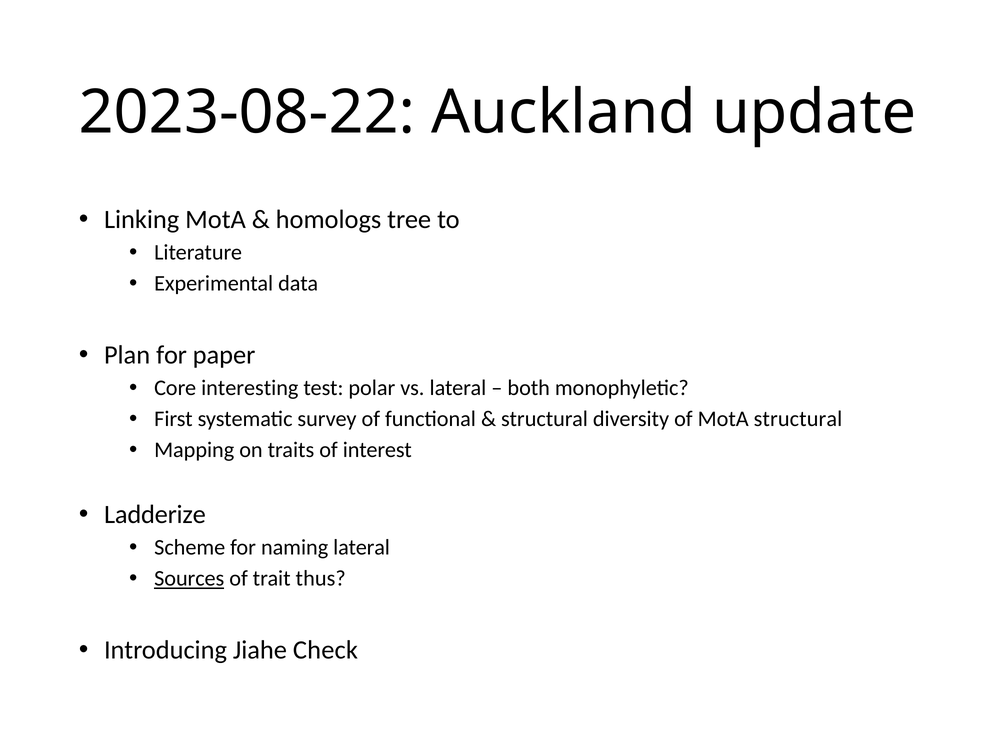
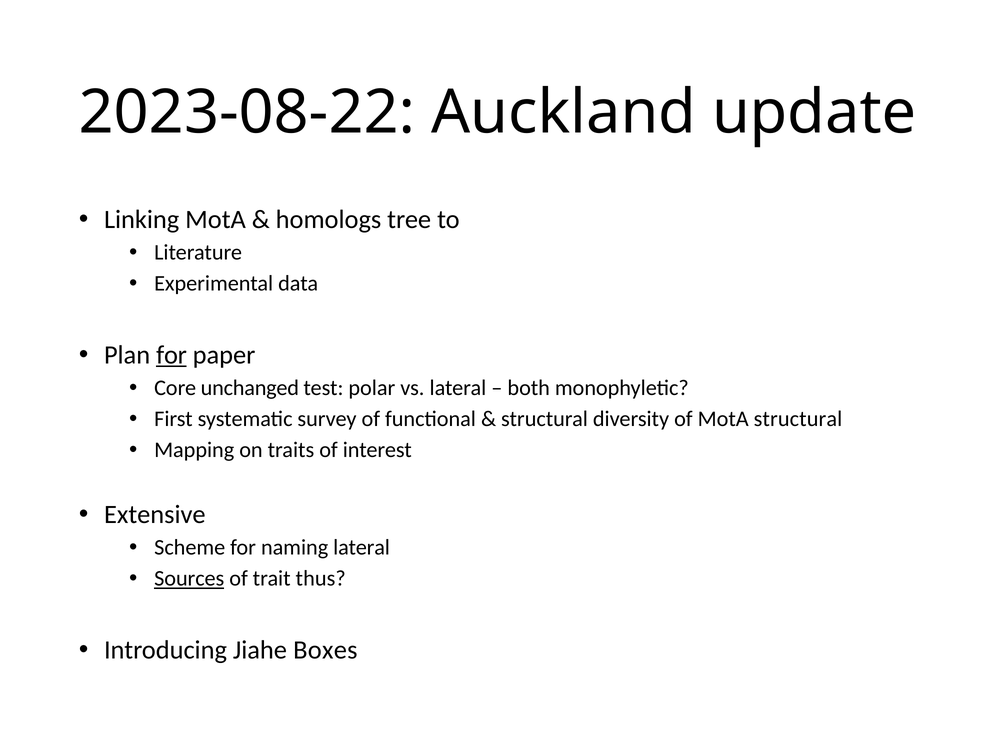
for underline: none -> present (172, 355)
interesting: interesting -> unchanged (250, 388)
Ladderize: Ladderize -> Extensive (155, 514)
Check: Check -> Boxes (325, 650)
